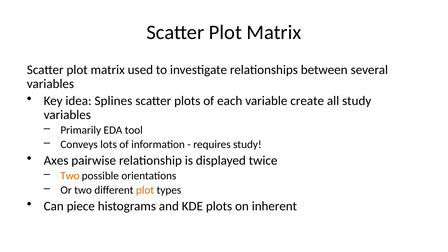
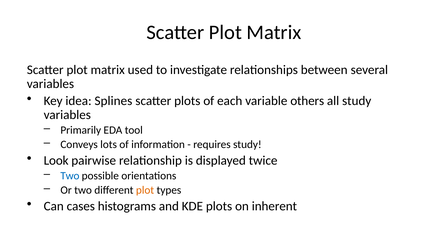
create: create -> others (307, 101)
Axes: Axes -> Look (56, 160)
Two colour: orange -> blue (70, 176)
piece: piece -> cases (81, 206)
